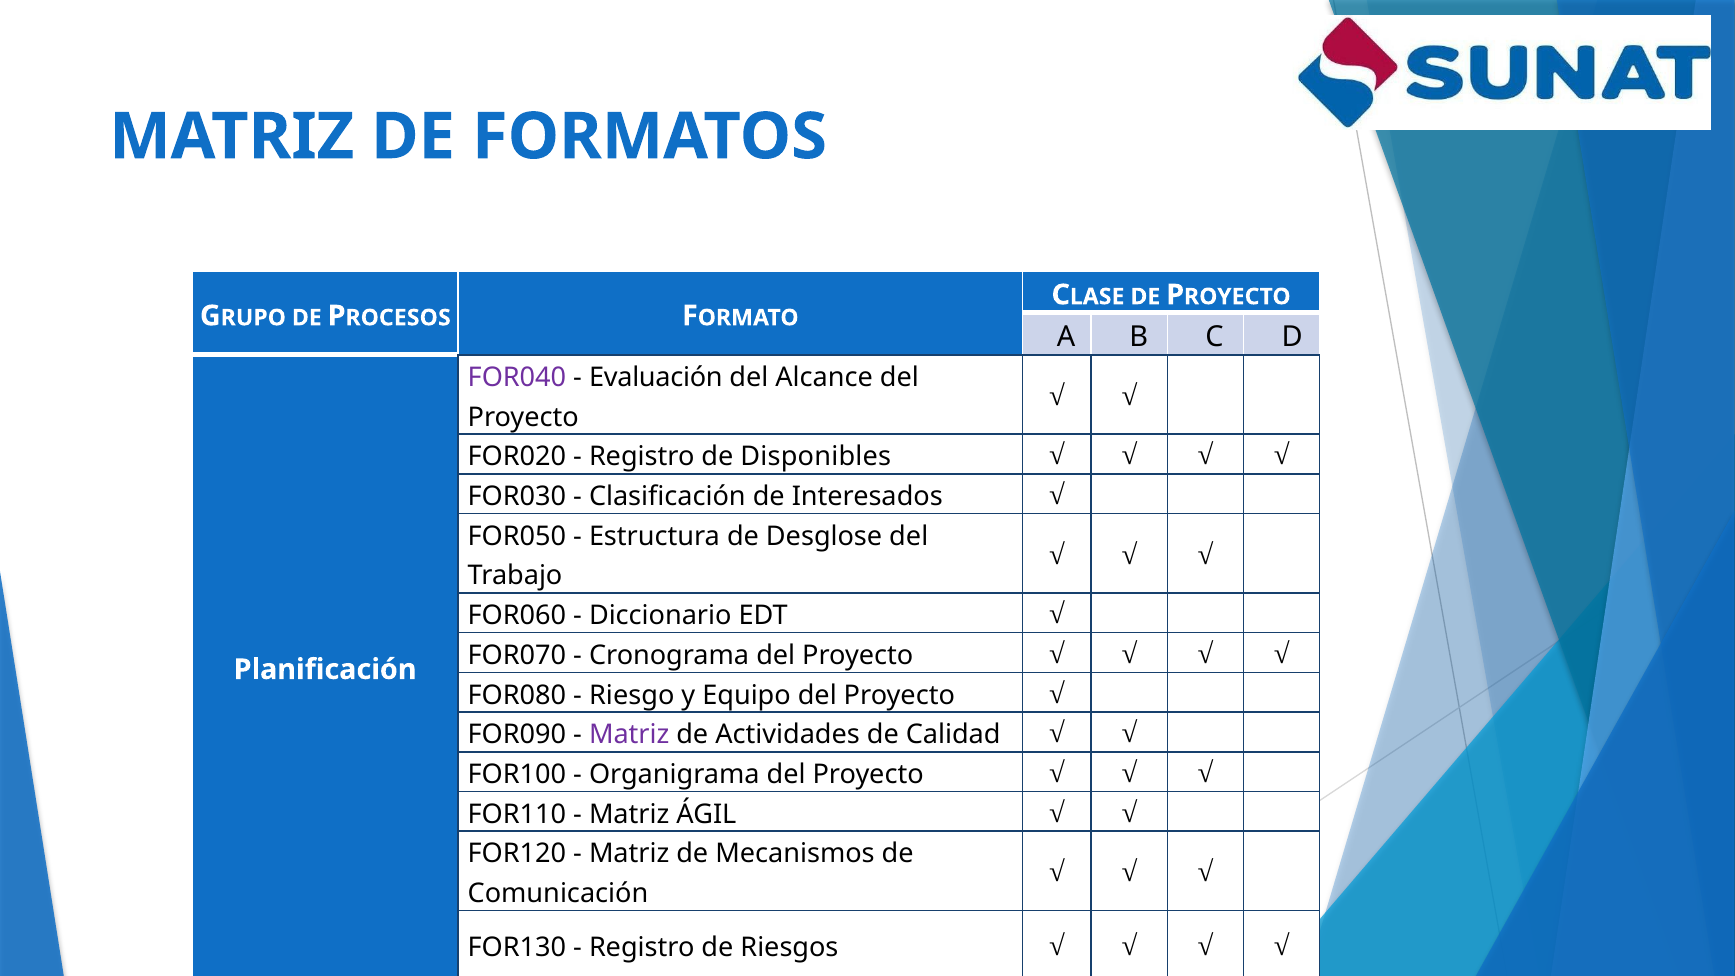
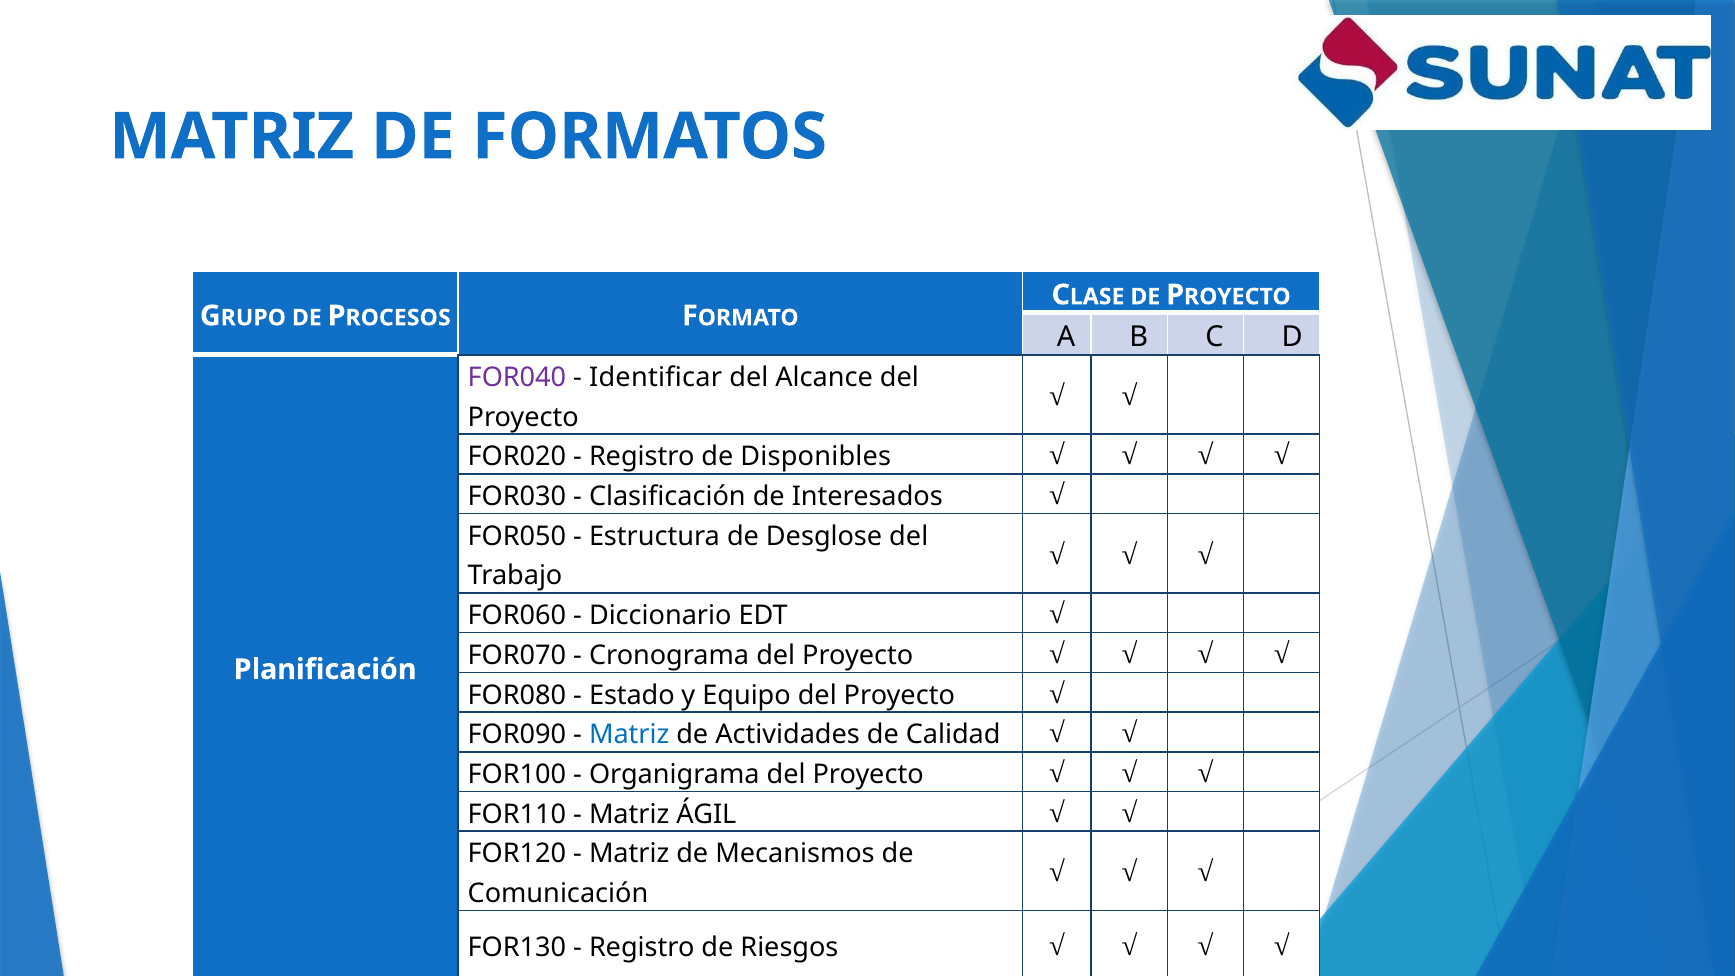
Evaluación: Evaluación -> Identificar (656, 377)
Riesgo: Riesgo -> Estado (632, 695)
Matriz colour: purple -> blue (629, 735)
